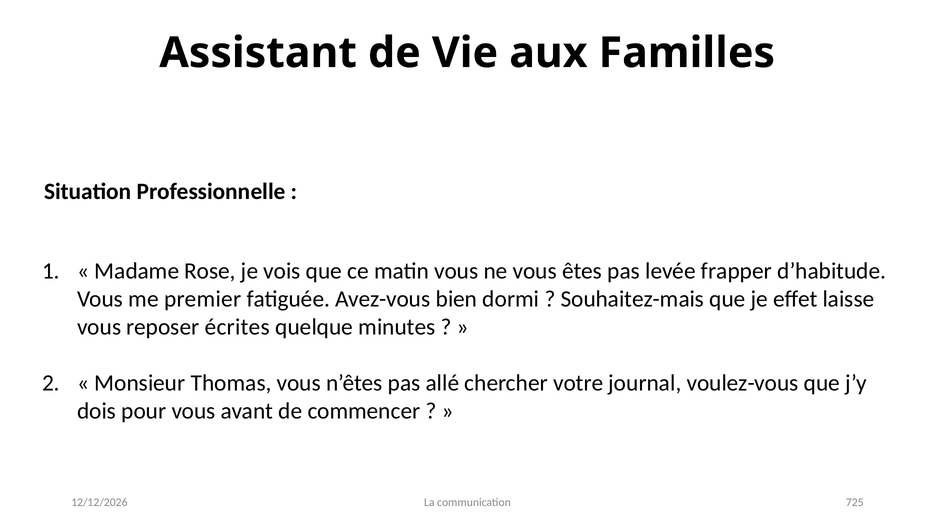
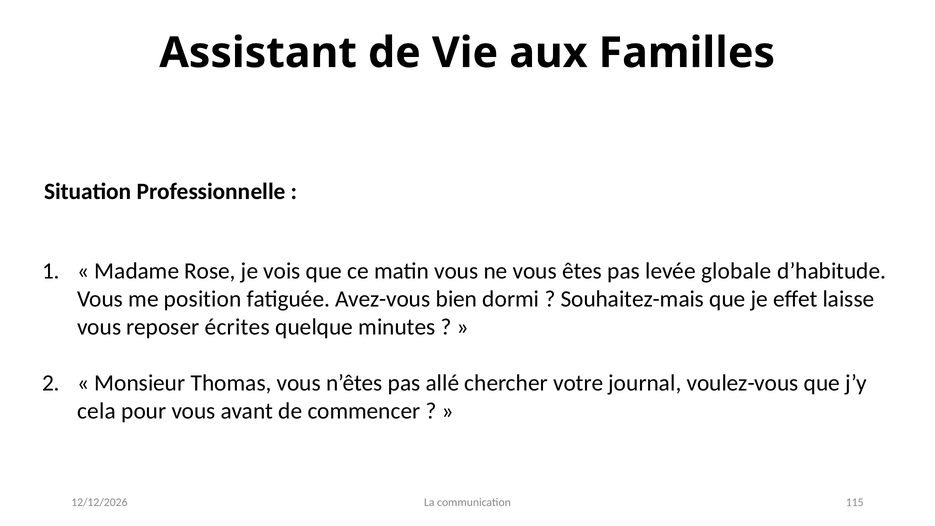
frapper: frapper -> globale (736, 271)
premier: premier -> position (203, 299)
dois: dois -> cela (96, 411)
725: 725 -> 115 (855, 502)
